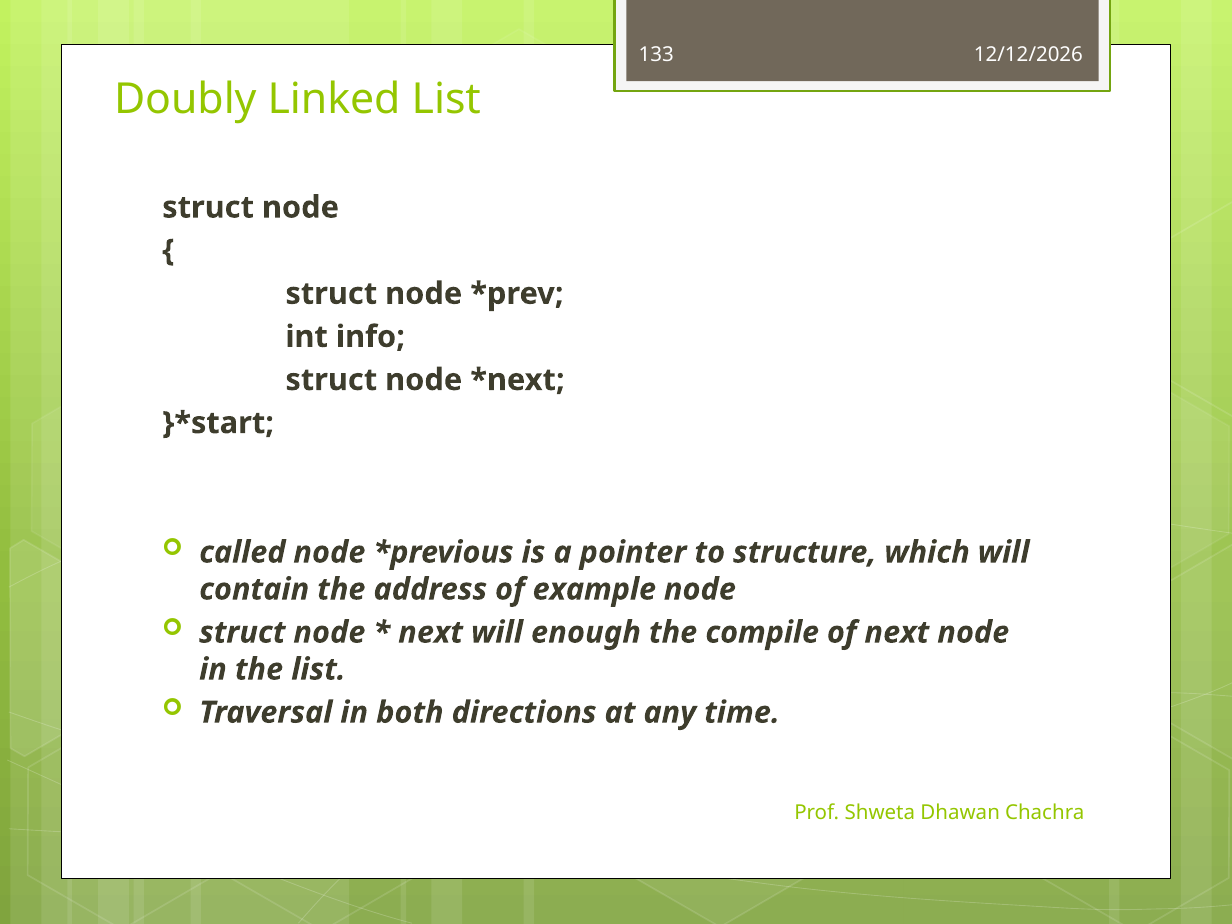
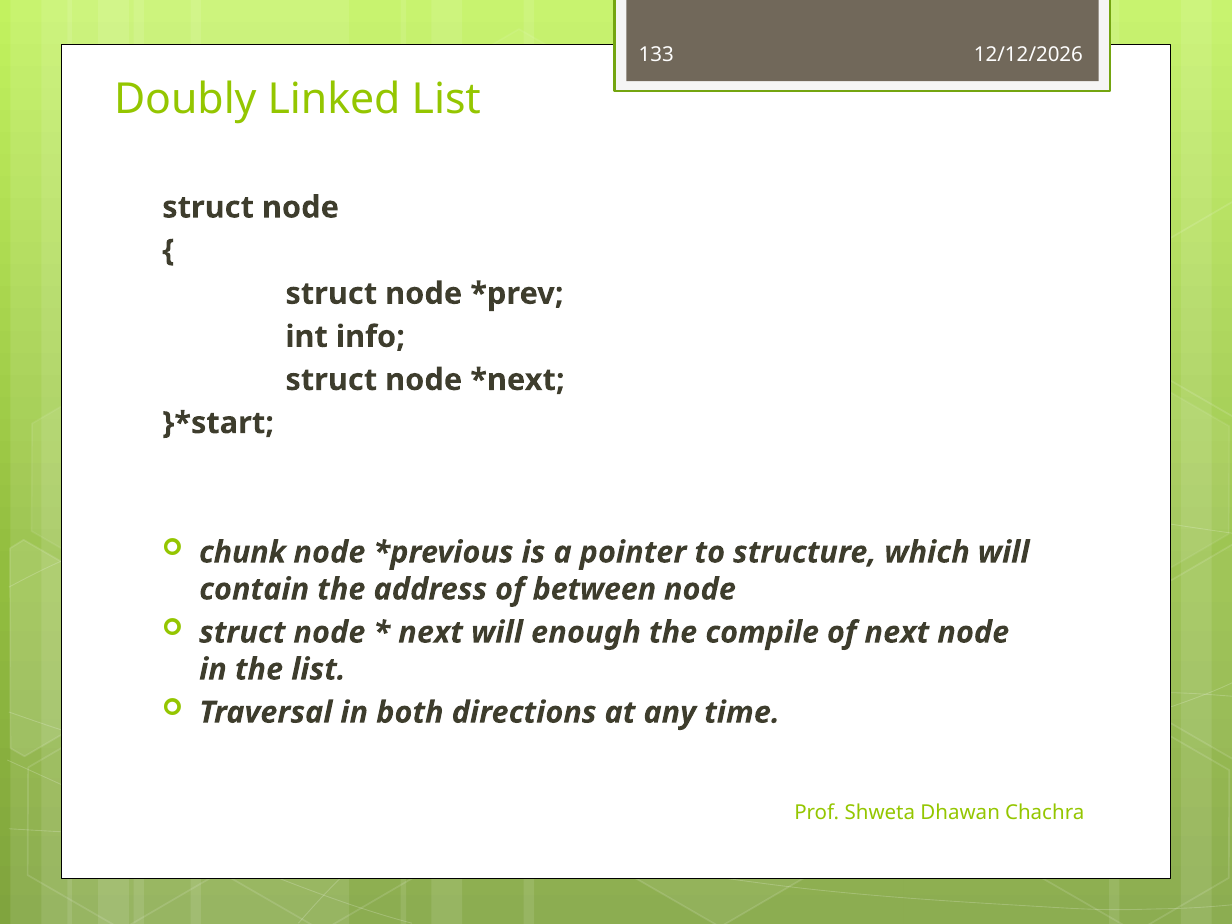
called: called -> chunk (242, 552)
example: example -> between (594, 589)
